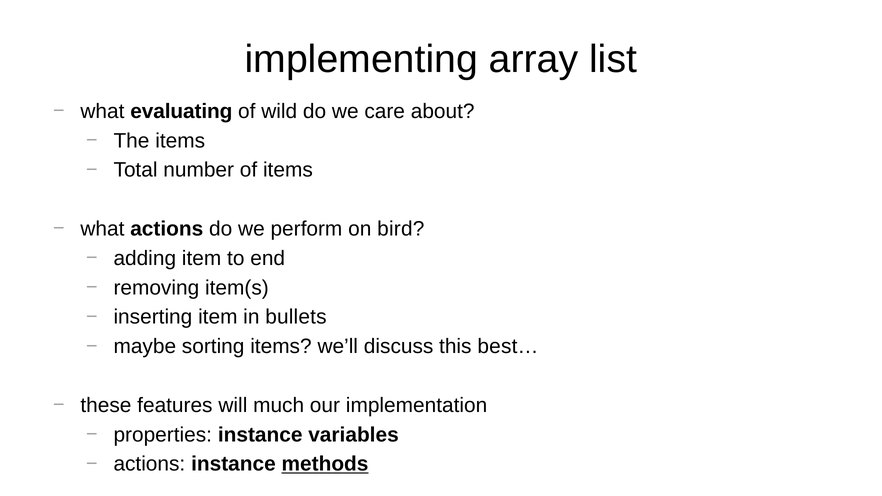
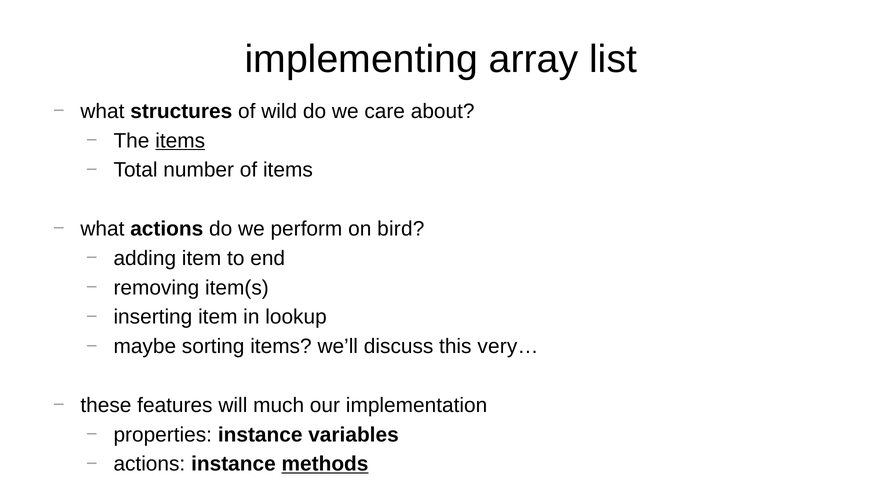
evaluating: evaluating -> structures (181, 111)
items underline: none -> present (180, 141)
bullets: bullets -> lookup (296, 317)
best…: best… -> very… (508, 347)
